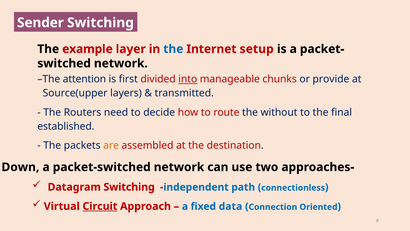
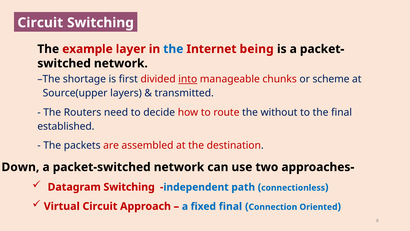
Sender: Sender -> Circuit (40, 23)
setup: setup -> being (257, 49)
attention: attention -> shortage (84, 79)
provide: provide -> scheme (331, 79)
are colour: orange -> red (111, 145)
Circuit underline: present -> none (100, 206)
fixed data: data -> final (230, 206)
